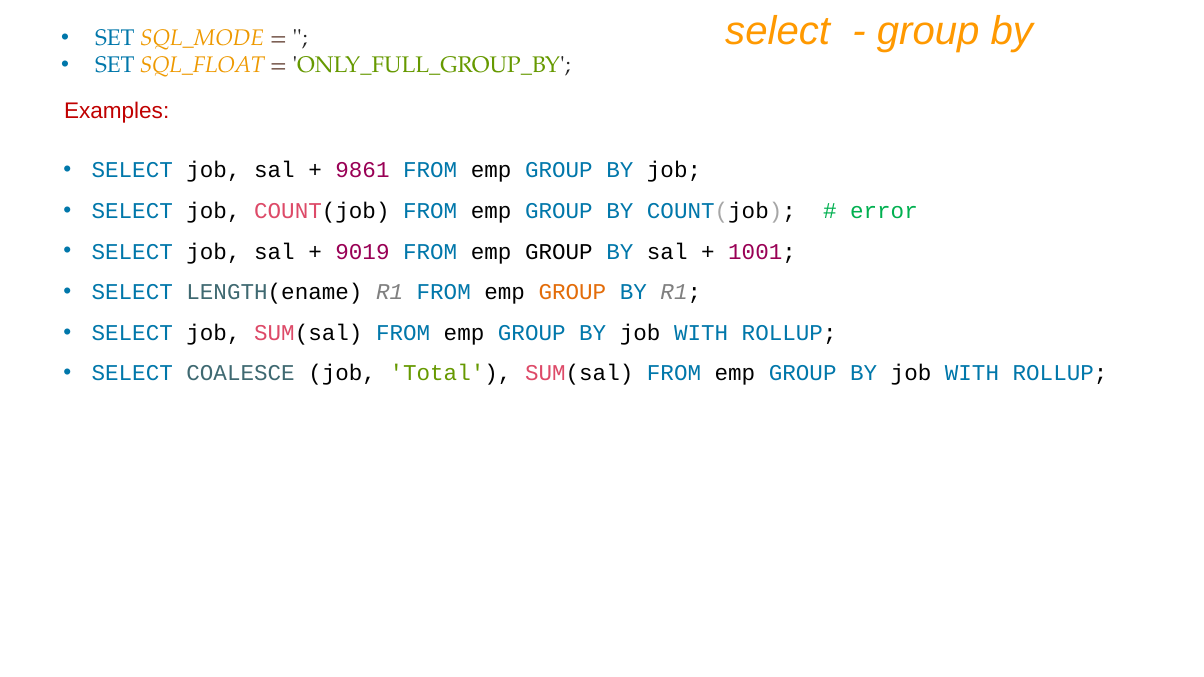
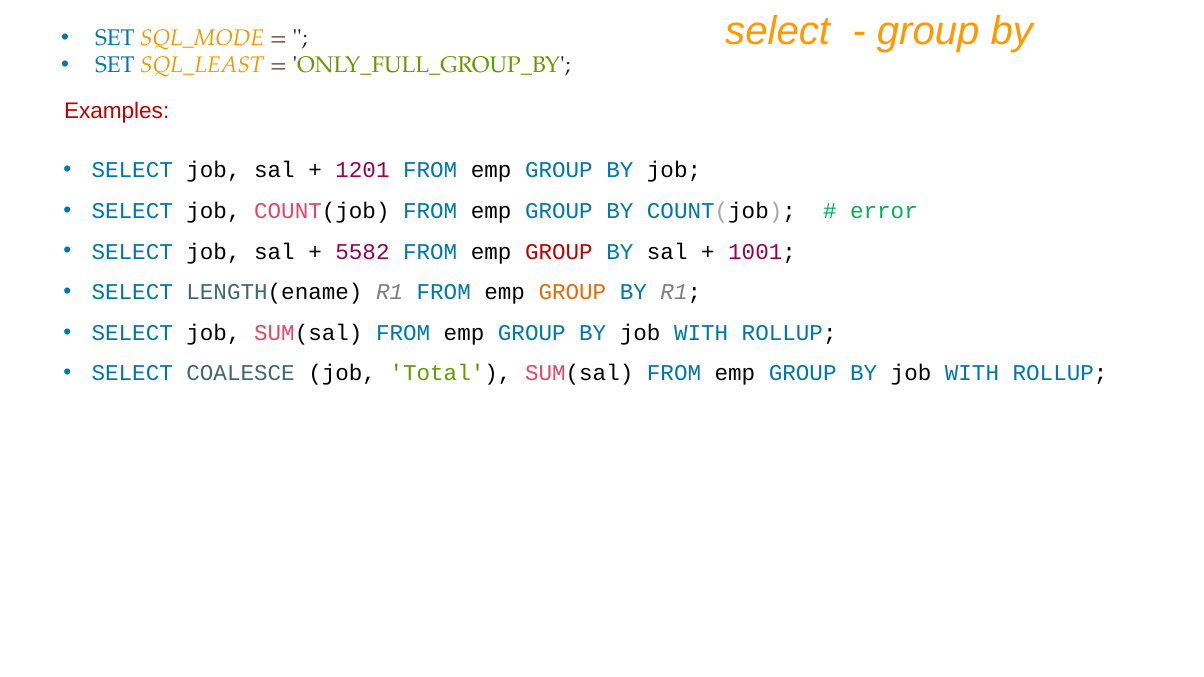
SQL_FLOAT: SQL_FLOAT -> SQL_LEAST (202, 65)
9861: 9861 -> 1201 (362, 170)
9019: 9019 -> 5582 (362, 252)
GROUP colour: black -> red (559, 252)
